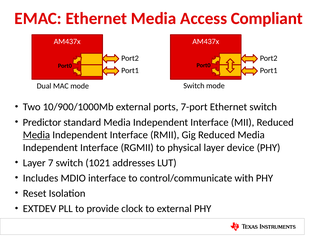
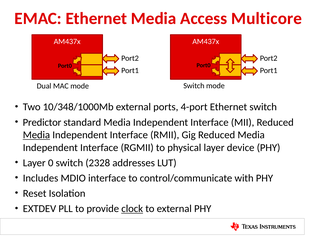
Compliant: Compliant -> Multicore (267, 19)
10/900/1000Mb: 10/900/1000Mb -> 10/348/1000Mb (78, 107)
7-port: 7-port -> 4-port (194, 107)
7: 7 -> 0 (51, 163)
1021: 1021 -> 2328 (98, 163)
clock underline: none -> present (132, 209)
